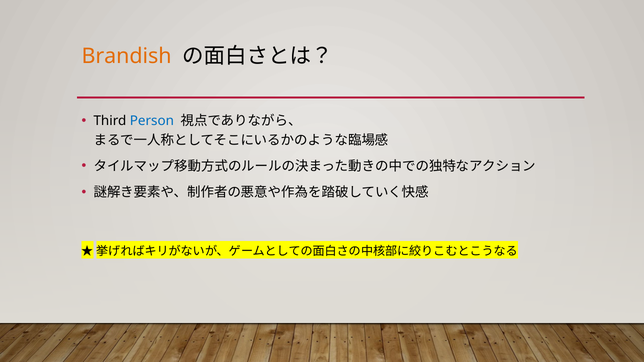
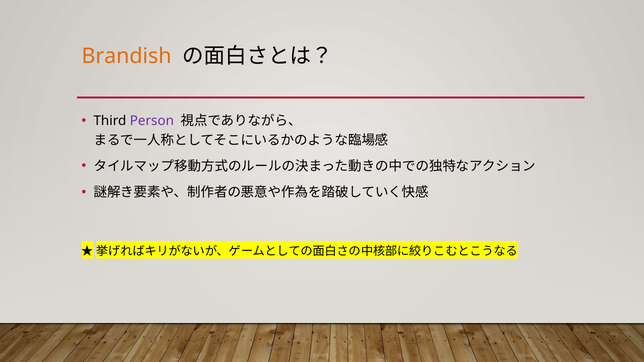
Person colour: blue -> purple (152, 121)
